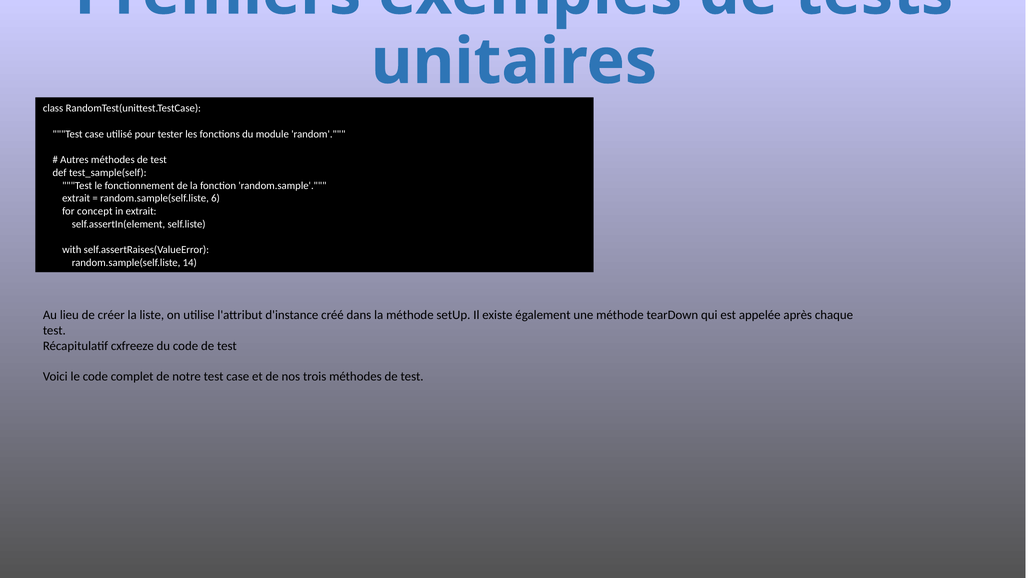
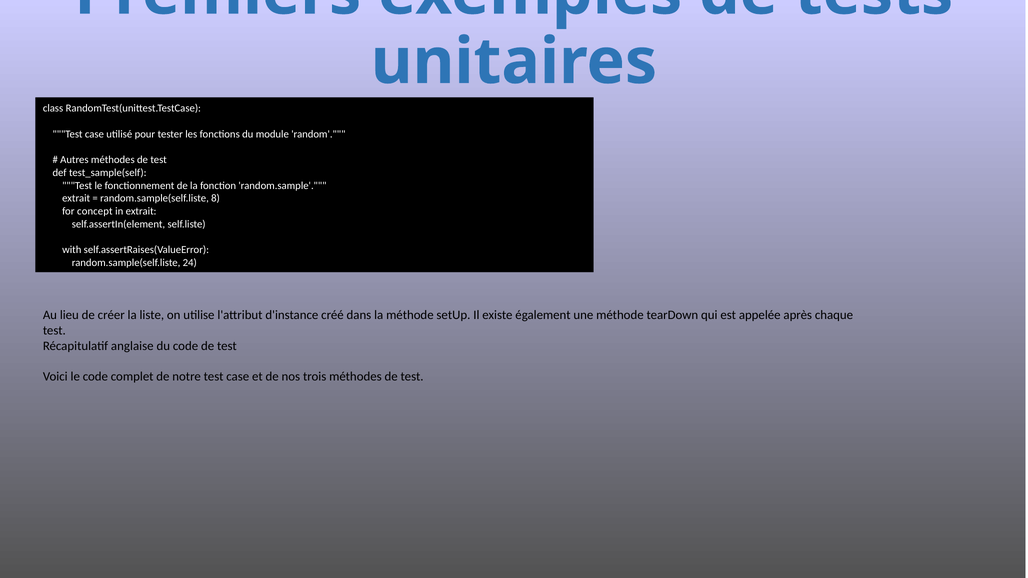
6: 6 -> 8 (215, 198)
14: 14 -> 24 (190, 263)
cxfreeze: cxfreeze -> anglaise (132, 346)
